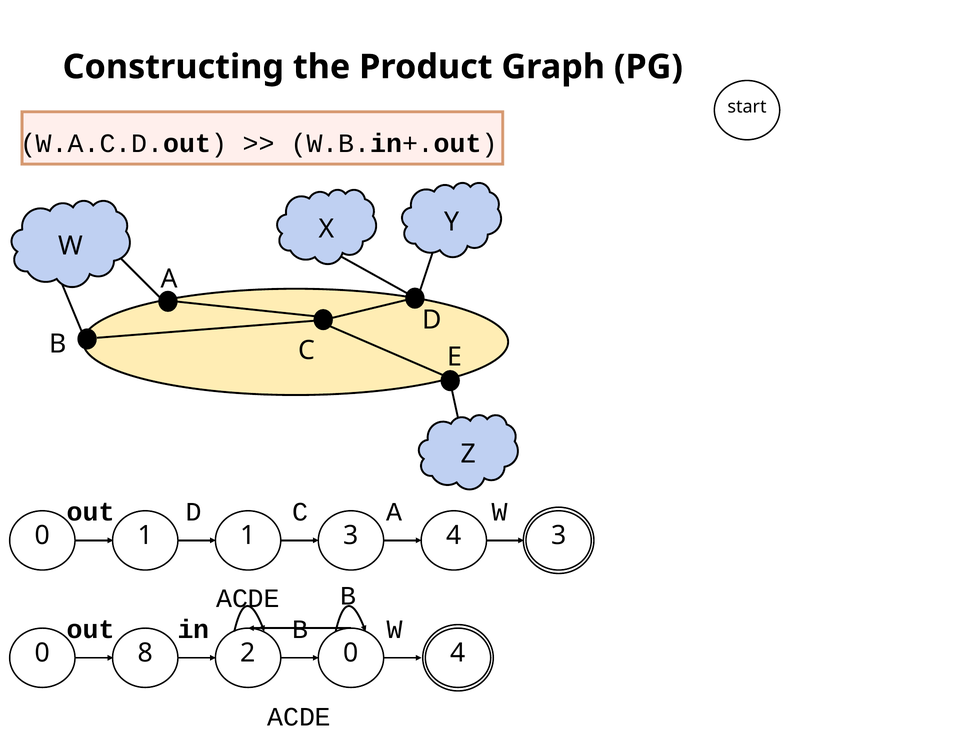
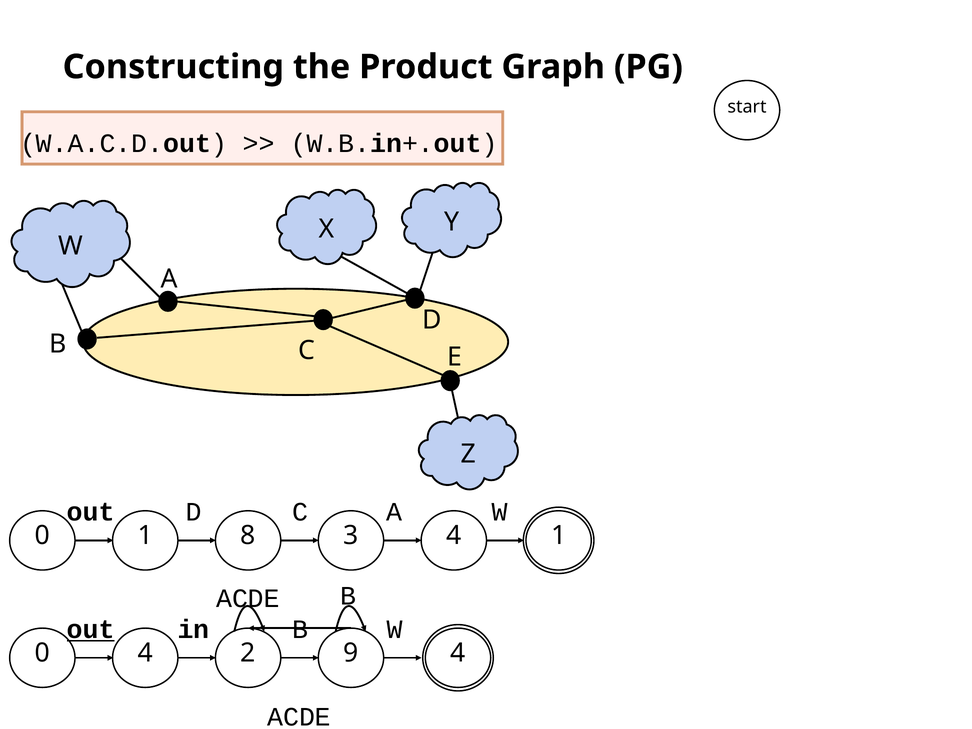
1 1: 1 -> 8 (248, 535)
4 3: 3 -> 1 (559, 535)
out underline: none -> present (91, 629)
0 8: 8 -> 4 (145, 653)
2 0: 0 -> 9 (351, 653)
